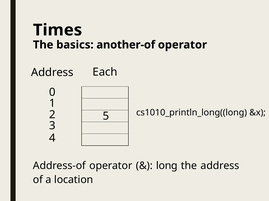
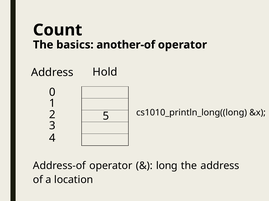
Times: Times -> Count (58, 30)
Each: Each -> Hold (105, 72)
